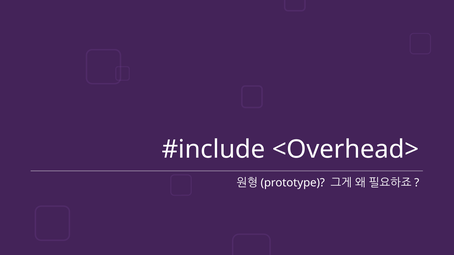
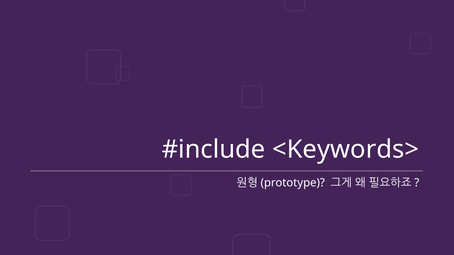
<Overhead>: <Overhead> -> <Keywords> (346, 150)
